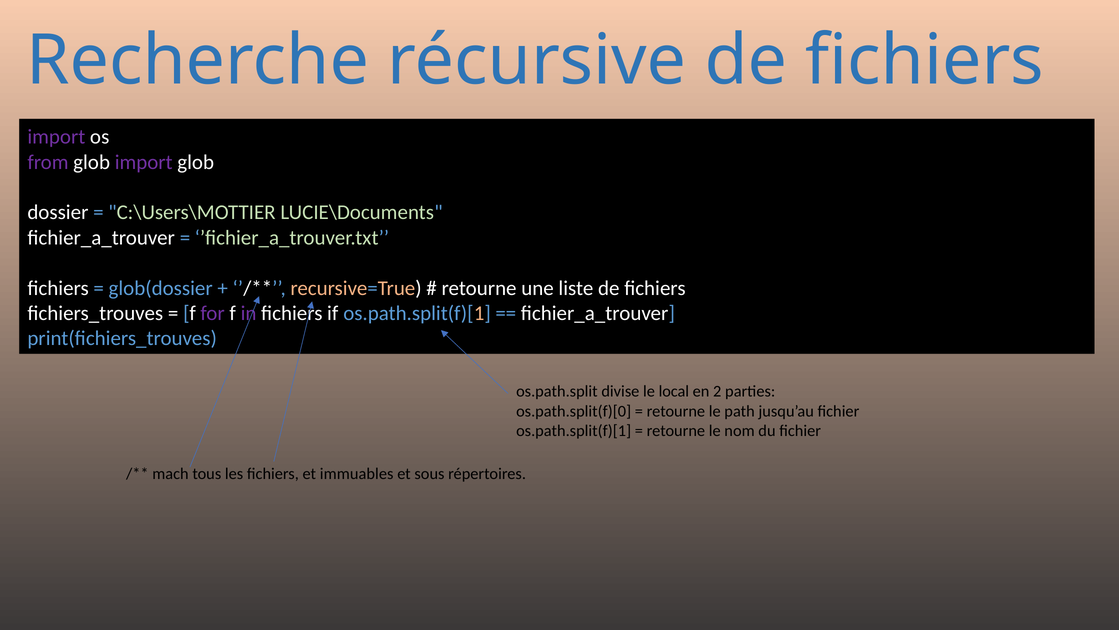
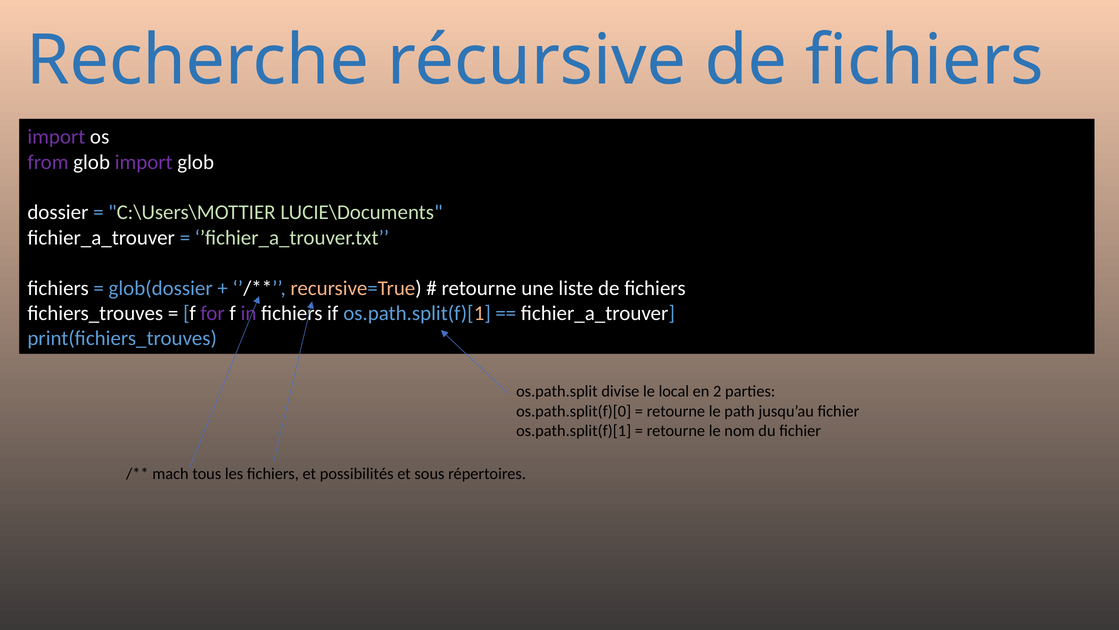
immuables: immuables -> possibilités (357, 473)
